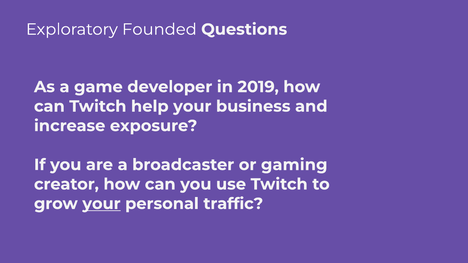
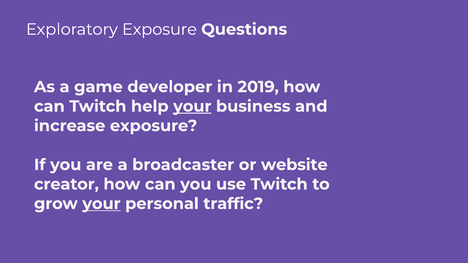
Exploratory Founded: Founded -> Exposure (160, 29)
your underline: none -> present (192, 106)
gaming: gaming -> website (294, 165)
